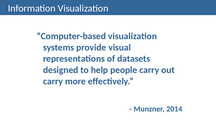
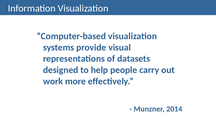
carry: carry -> work (53, 82)
